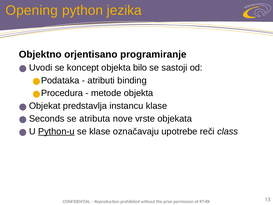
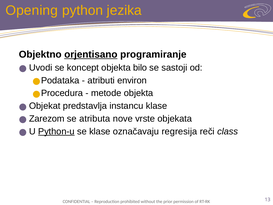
orjentisano underline: none -> present (91, 54)
binding: binding -> environ (132, 80)
Seconds: Seconds -> Zarezom (47, 119)
upotrebe: upotrebe -> regresija (179, 131)
